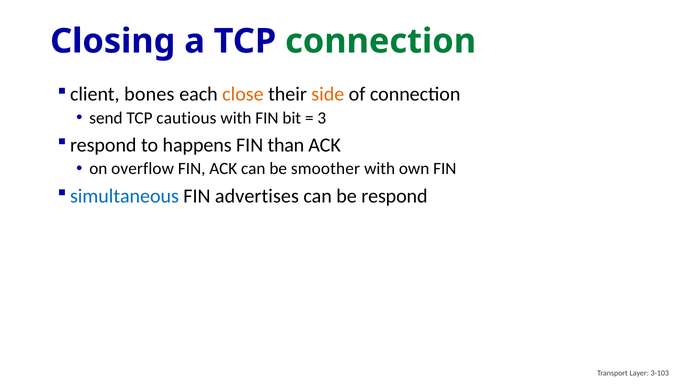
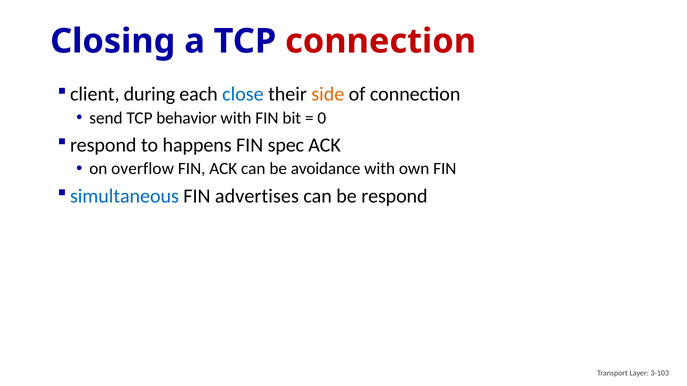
connection colour: green -> red (381, 41)
bones: bones -> during (150, 94)
close colour: orange -> blue (243, 94)
cautious: cautious -> behavior (187, 118)
3: 3 -> 0 (322, 118)
than: than -> spec (286, 145)
smoother: smoother -> avoidance (326, 169)
